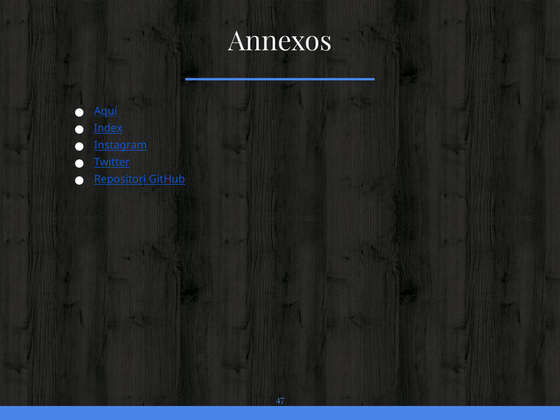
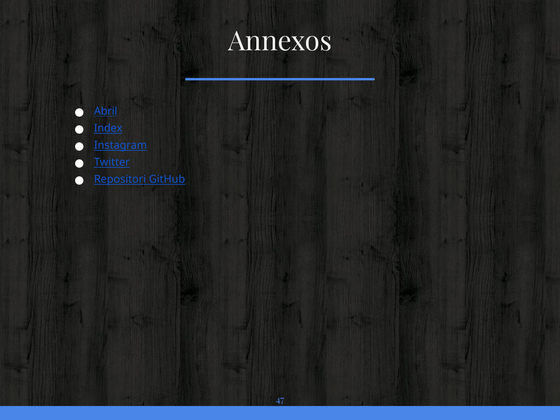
Aquí: Aquí -> Abril (106, 111)
